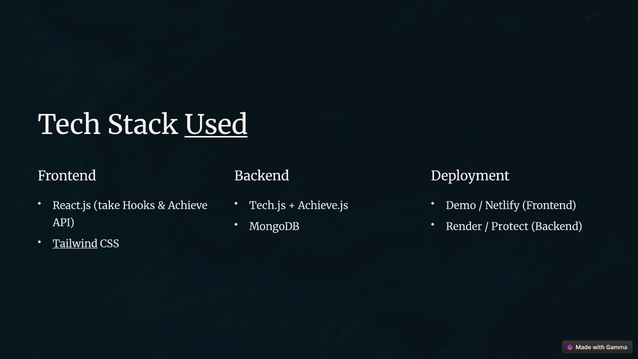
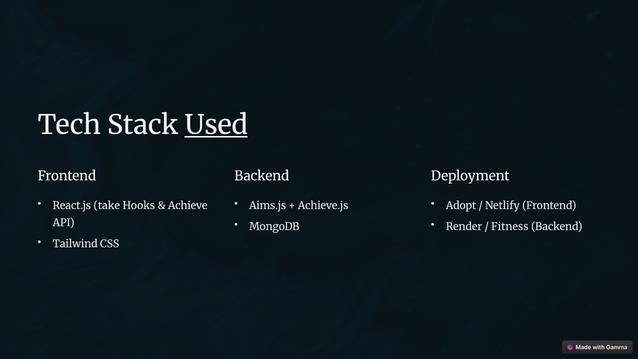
Tech.js: Tech.js -> Aims.js (268, 205)
Demo: Demo -> Adopt (461, 205)
Protect: Protect -> Fitness (510, 226)
Tailwind underline: present -> none (75, 244)
